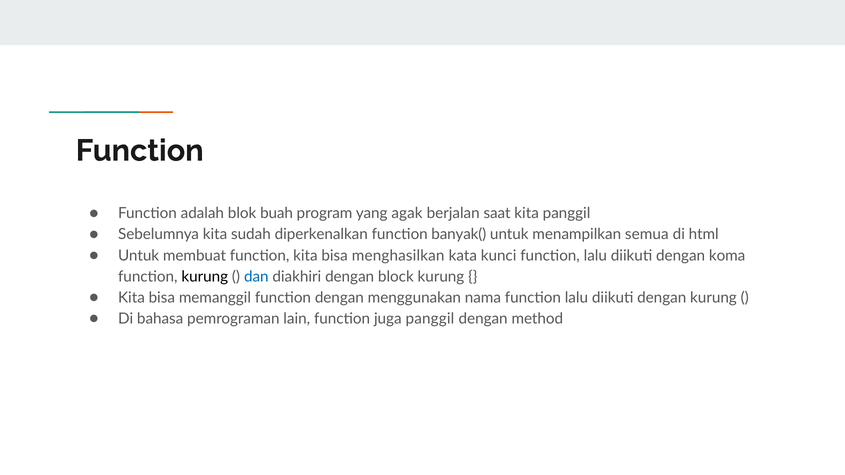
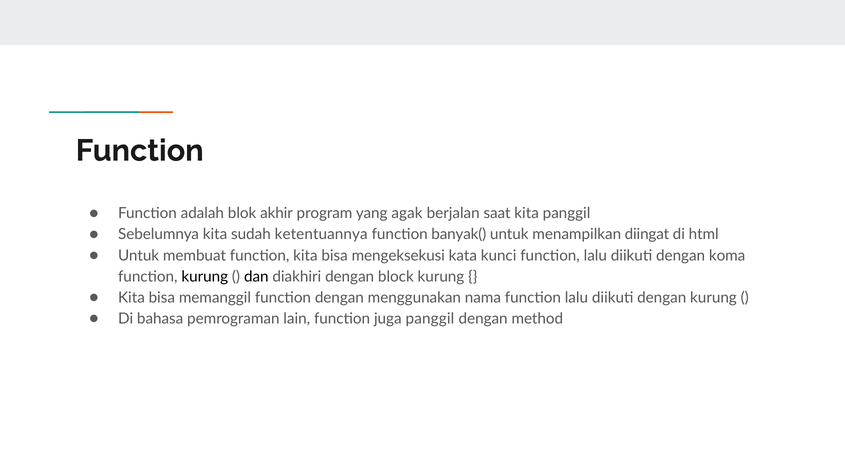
buah: buah -> akhir (277, 214)
diperkenalkan: diperkenalkan -> ketentuannya (321, 235)
semua: semua -> diingat (647, 235)
menghasilkan: menghasilkan -> mengeksekusi (398, 256)
dan colour: blue -> black (256, 277)
